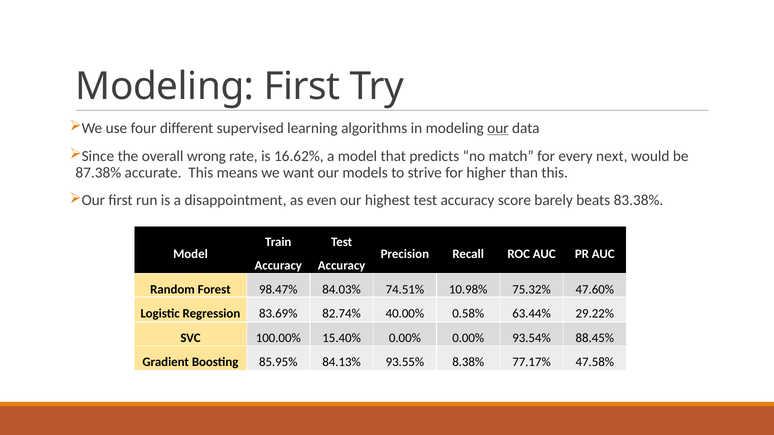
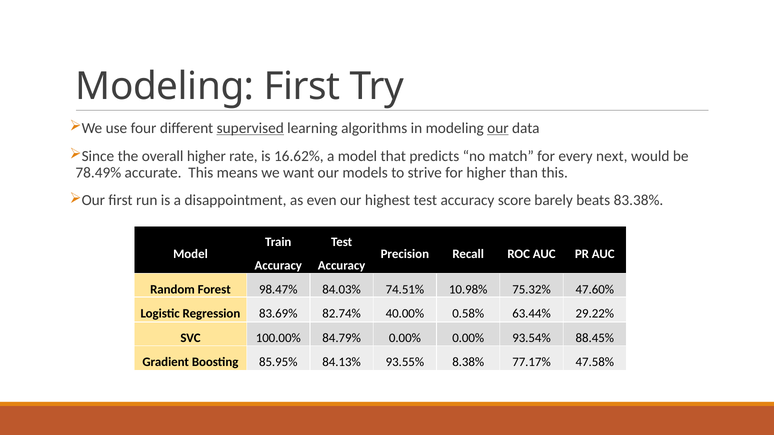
supervised underline: none -> present (250, 128)
overall wrong: wrong -> higher (206, 156)
87.38%: 87.38% -> 78.49% (98, 173)
15.40%: 15.40% -> 84.79% (342, 338)
